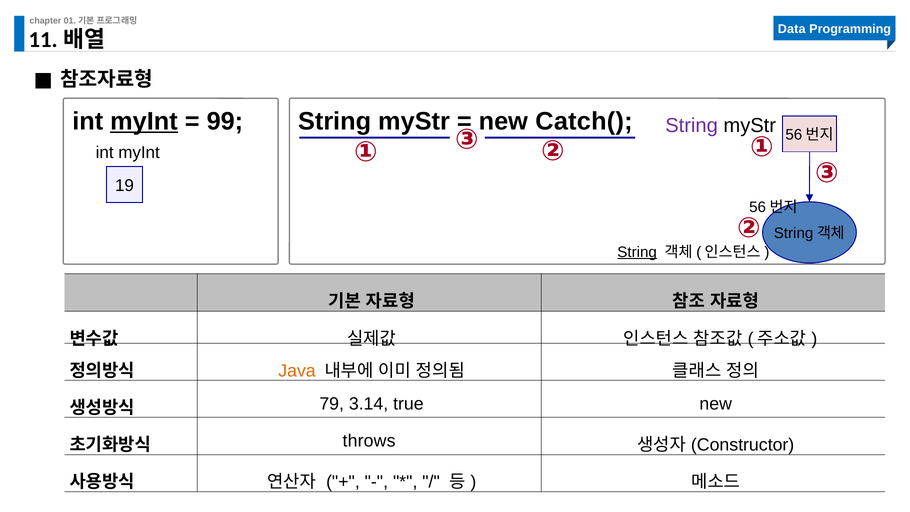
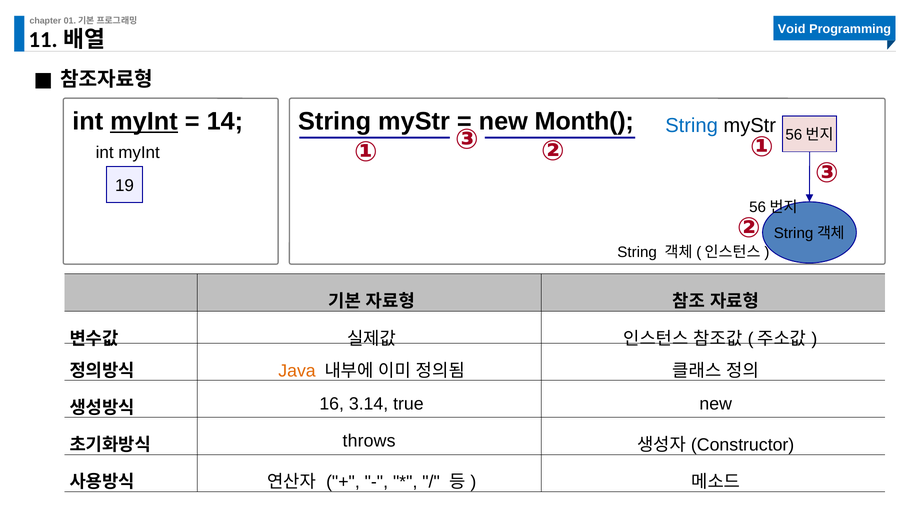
Data: Data -> Void (792, 29)
99: 99 -> 14 (225, 121)
Catch(: Catch( -> Month( (584, 121)
String colour: purple -> blue (692, 126)
String underline: present -> none (637, 252)
79: 79 -> 16 (332, 404)
